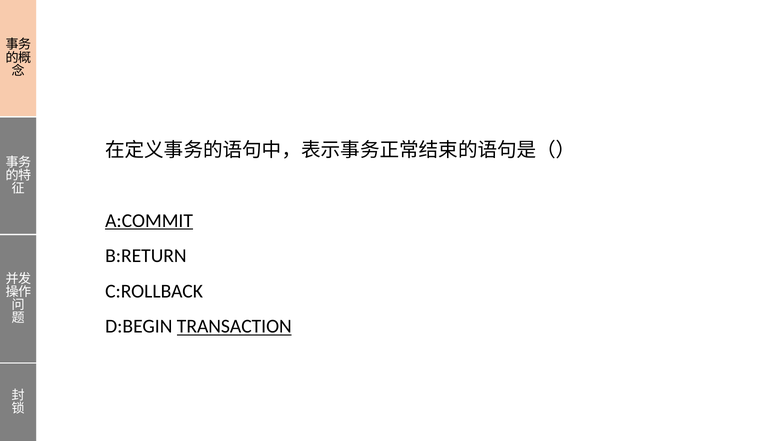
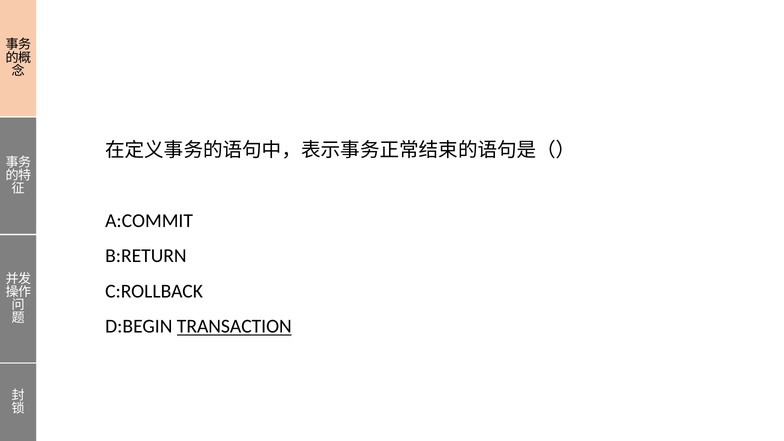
A:COMMIT underline: present -> none (149, 221)
